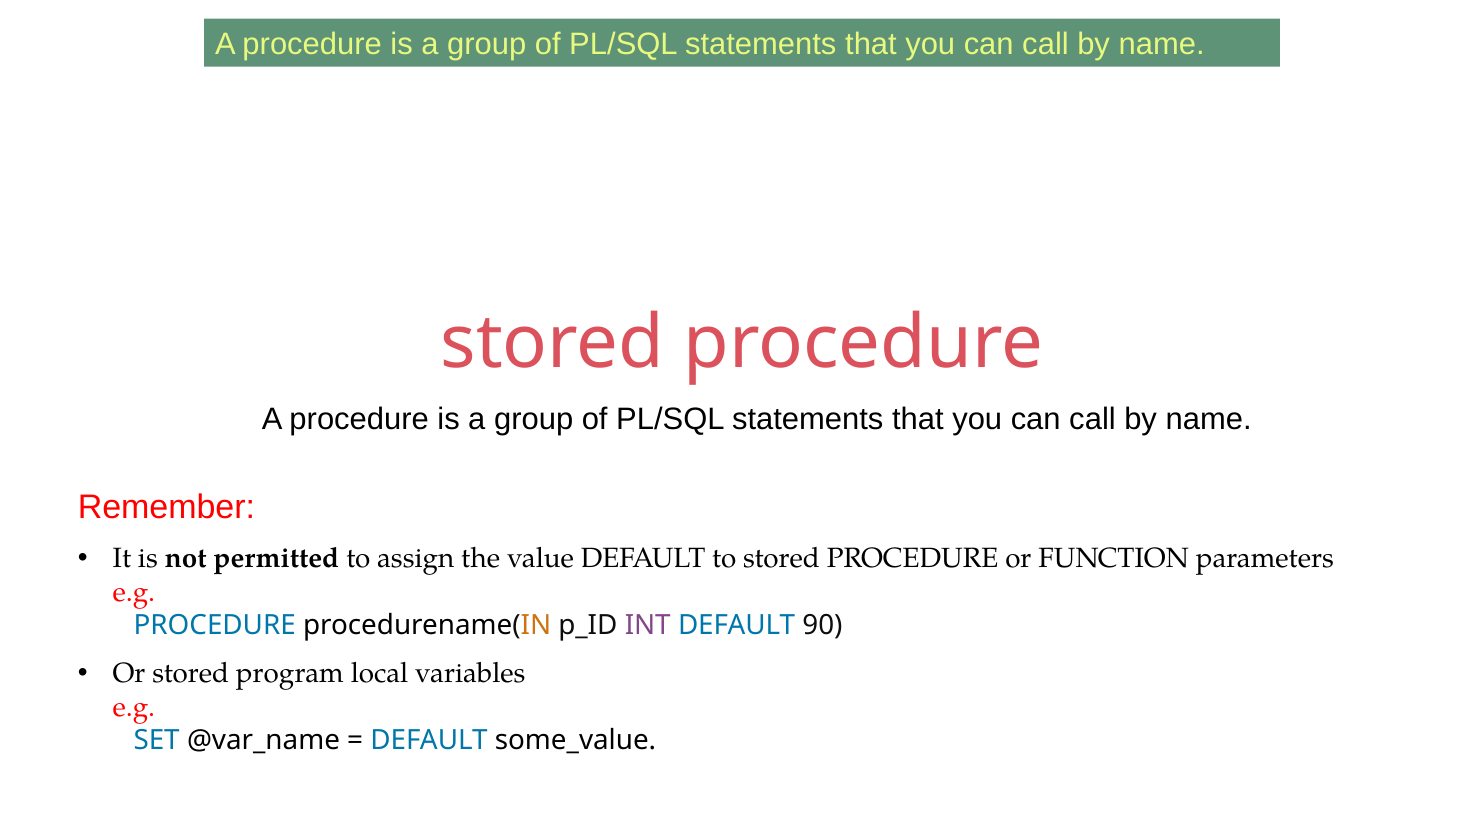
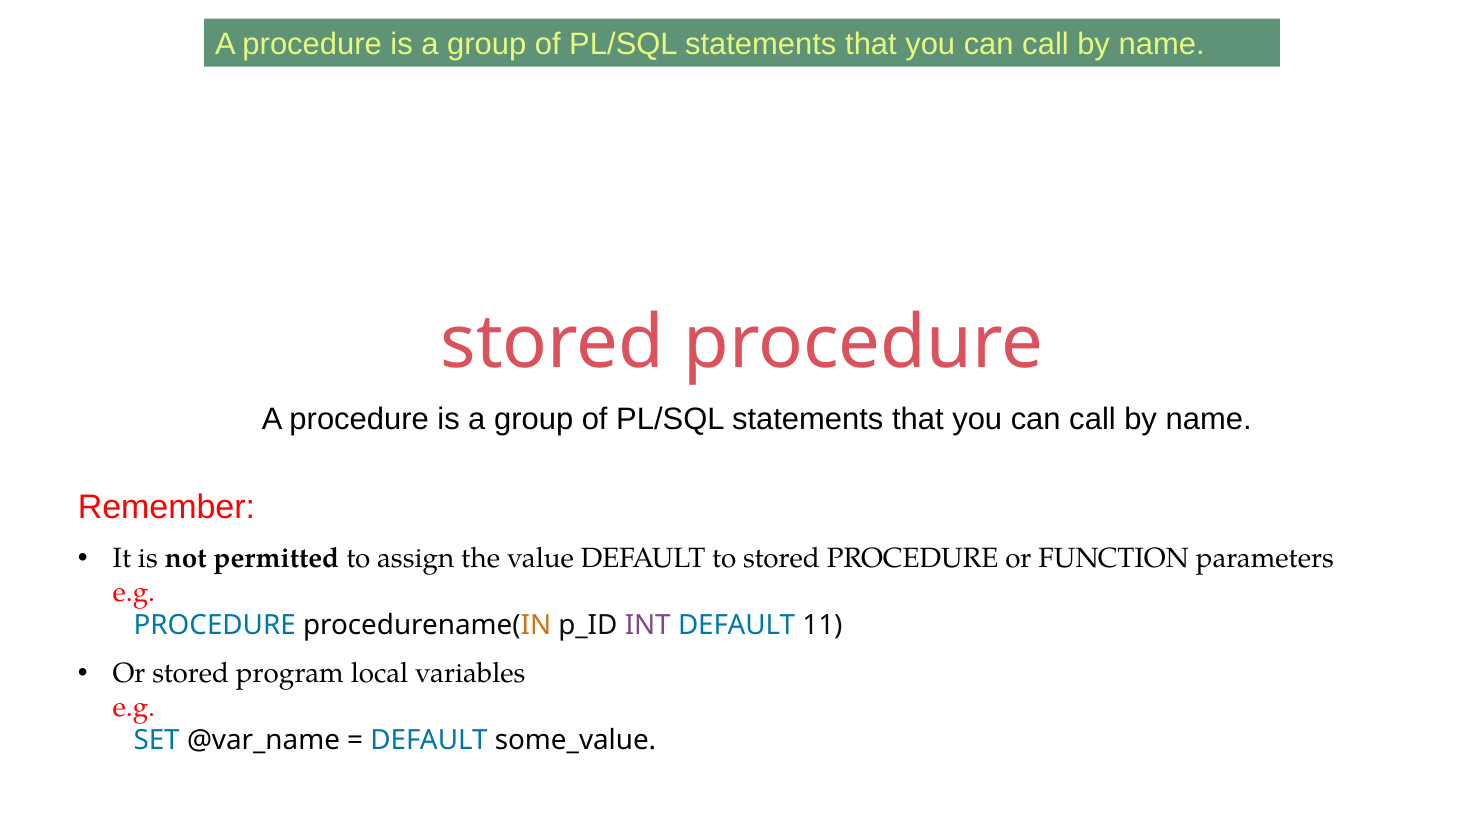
90: 90 -> 11 (823, 625)
